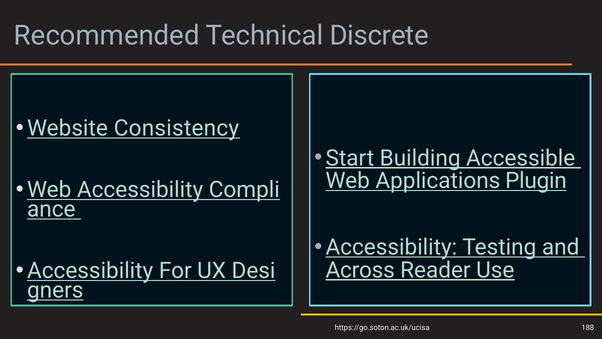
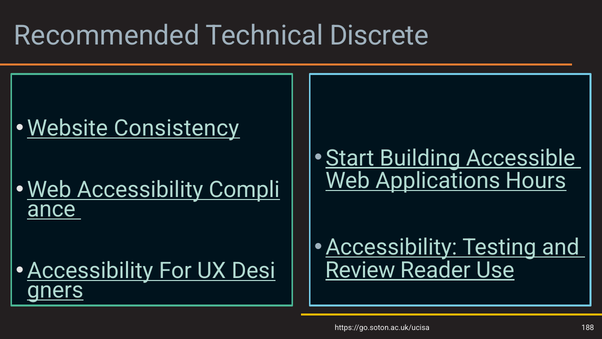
Plugin: Plugin -> Hours (536, 180)
Across: Across -> Review (360, 270)
